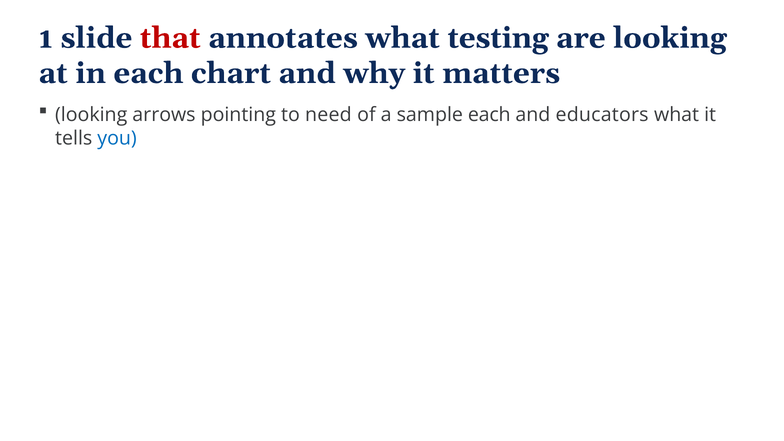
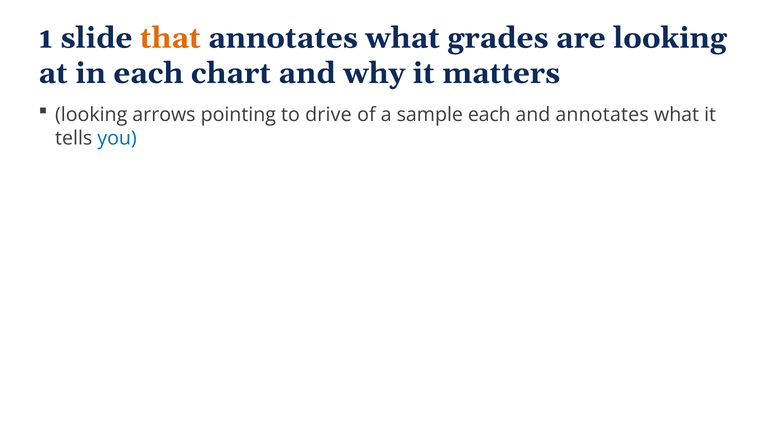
that colour: red -> orange (170, 38)
testing: testing -> grades (498, 38)
need: need -> drive (328, 115)
and educators: educators -> annotates (602, 115)
